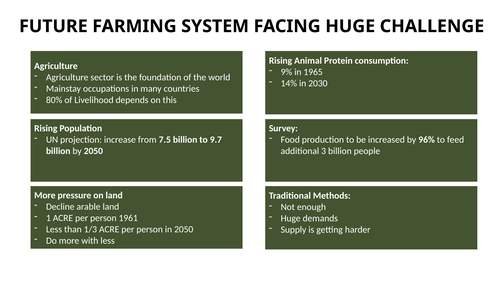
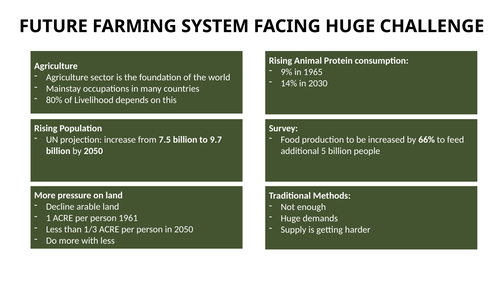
96%: 96% -> 66% (427, 140)
3: 3 -> 5 (324, 151)
